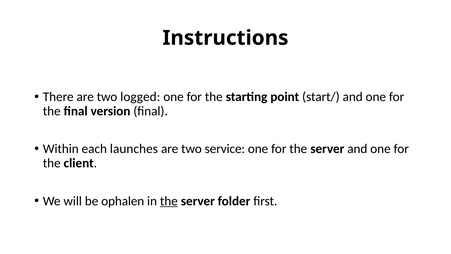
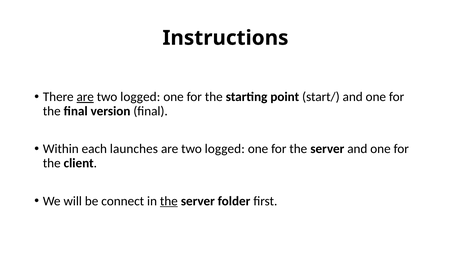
are underline: none -> present (85, 97)
service: service -> logged (225, 149)
ophalen: ophalen -> connect (123, 201)
